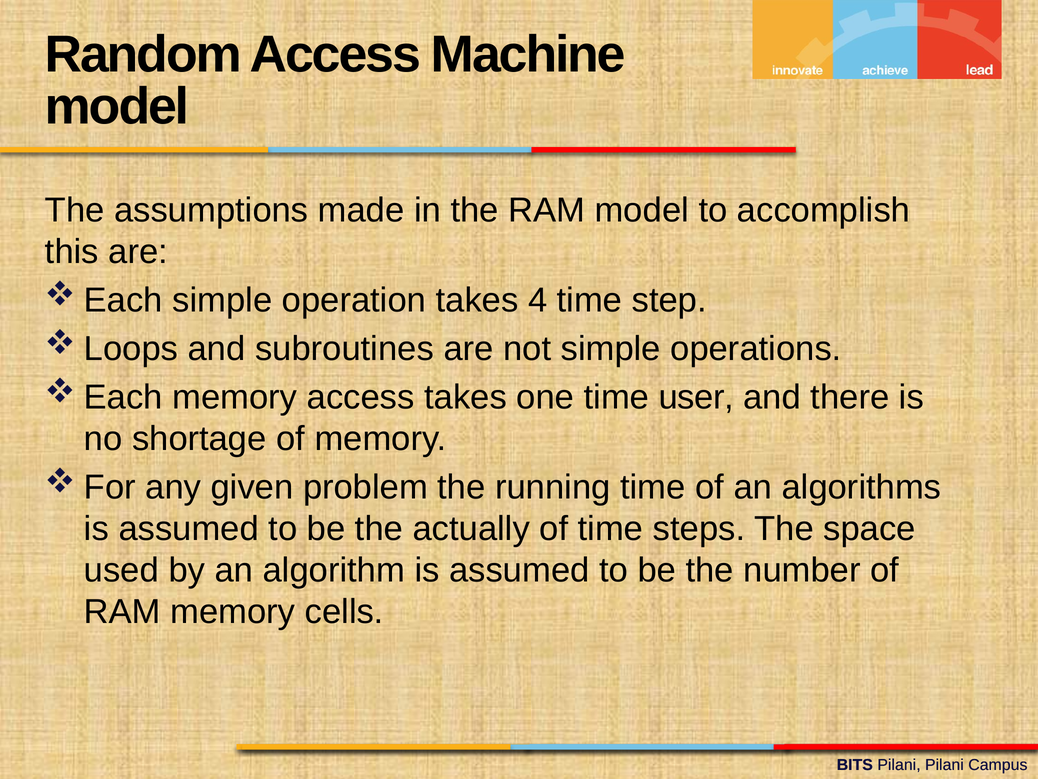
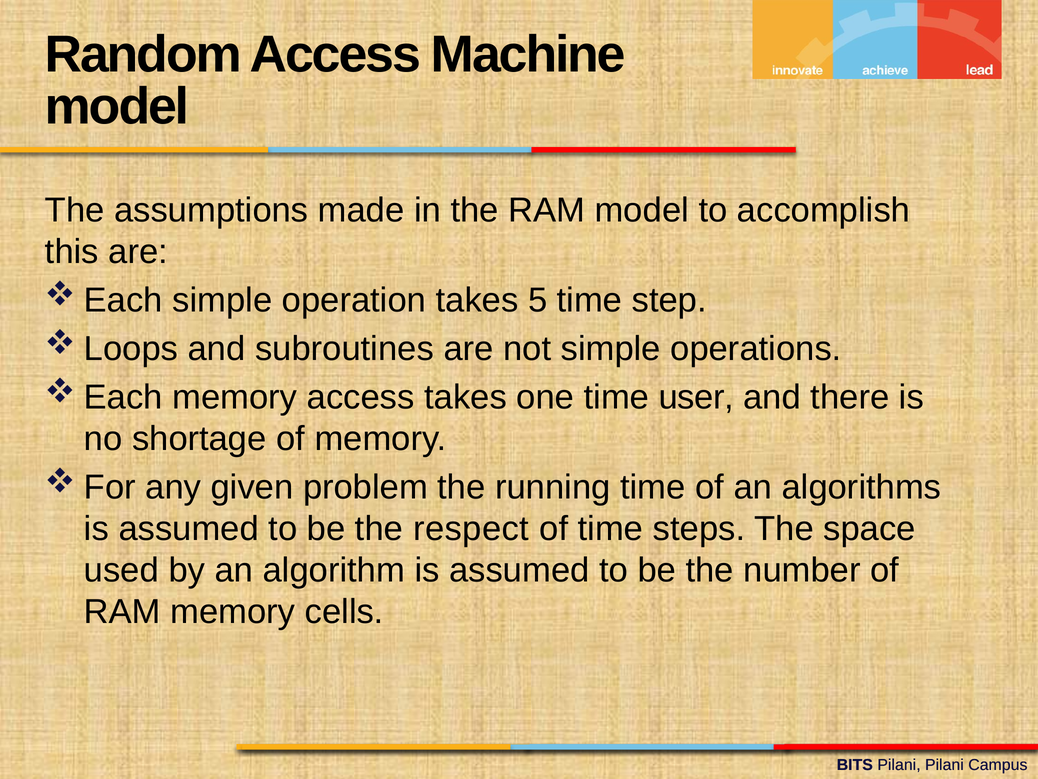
4: 4 -> 5 (538, 300)
actually: actually -> respect (471, 528)
